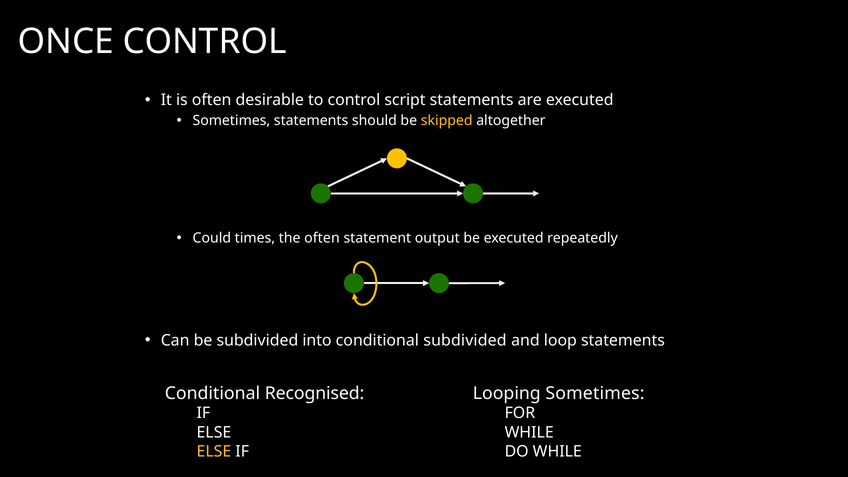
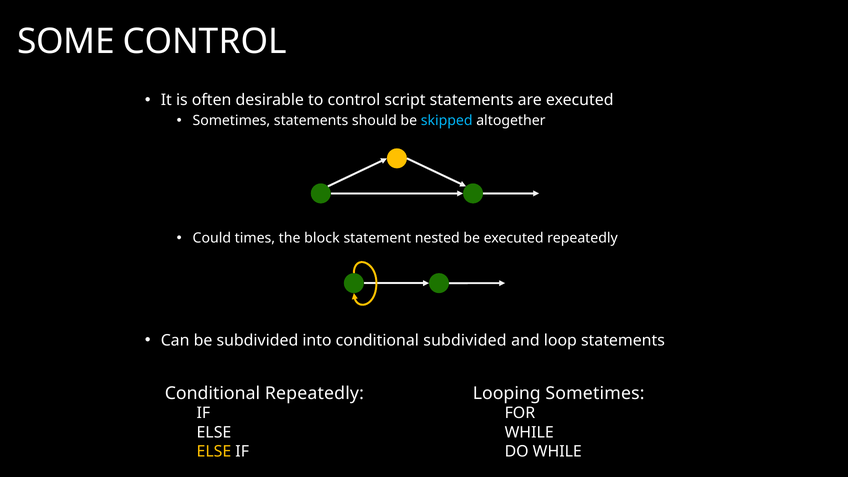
ONCE: ONCE -> SOME (66, 42)
skipped colour: yellow -> light blue (447, 121)
the often: often -> block (322, 238)
output: output -> nested (437, 238)
Conditional Recognised: Recognised -> Repeatedly (314, 393)
